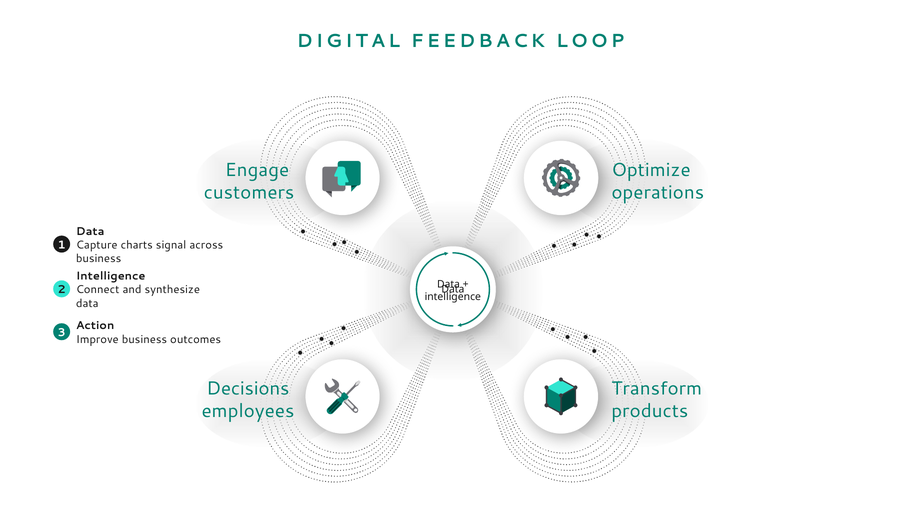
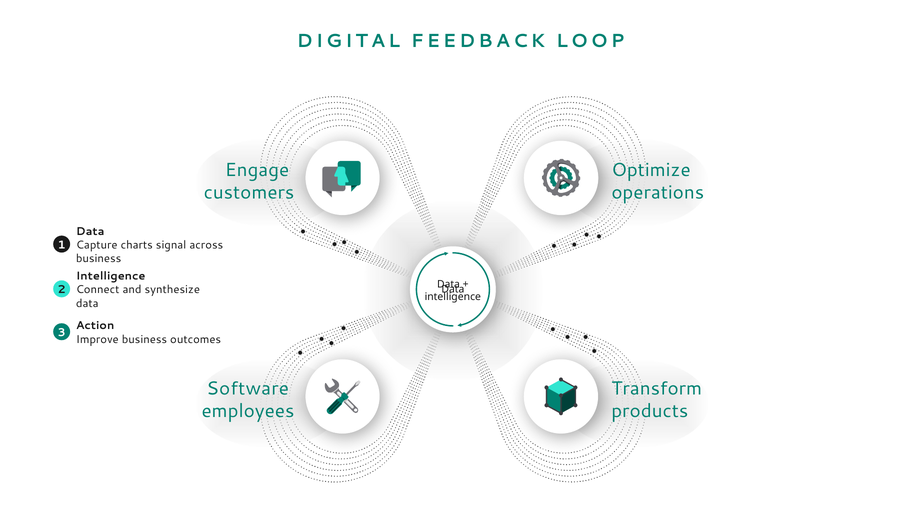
Decisions: Decisions -> Software (248, 388)
